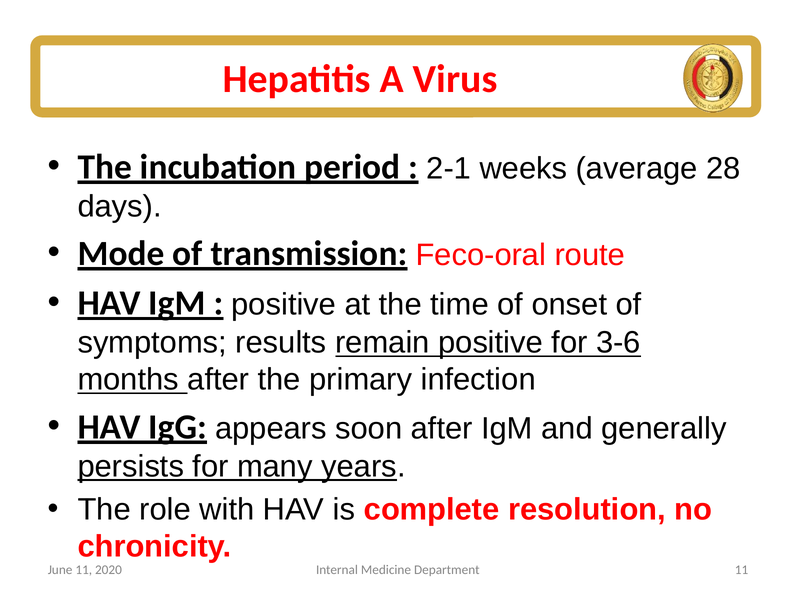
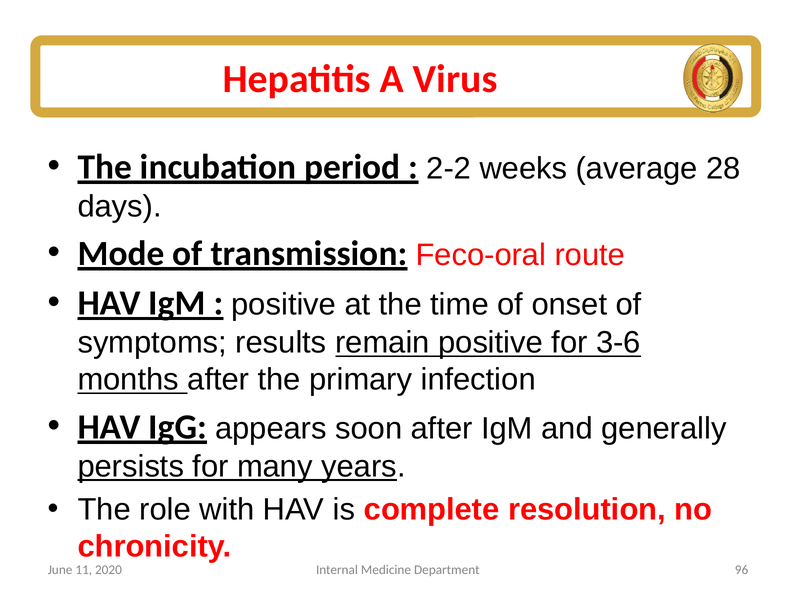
2-1: 2-1 -> 2-2 (449, 168)
Department 11: 11 -> 96 (742, 570)
